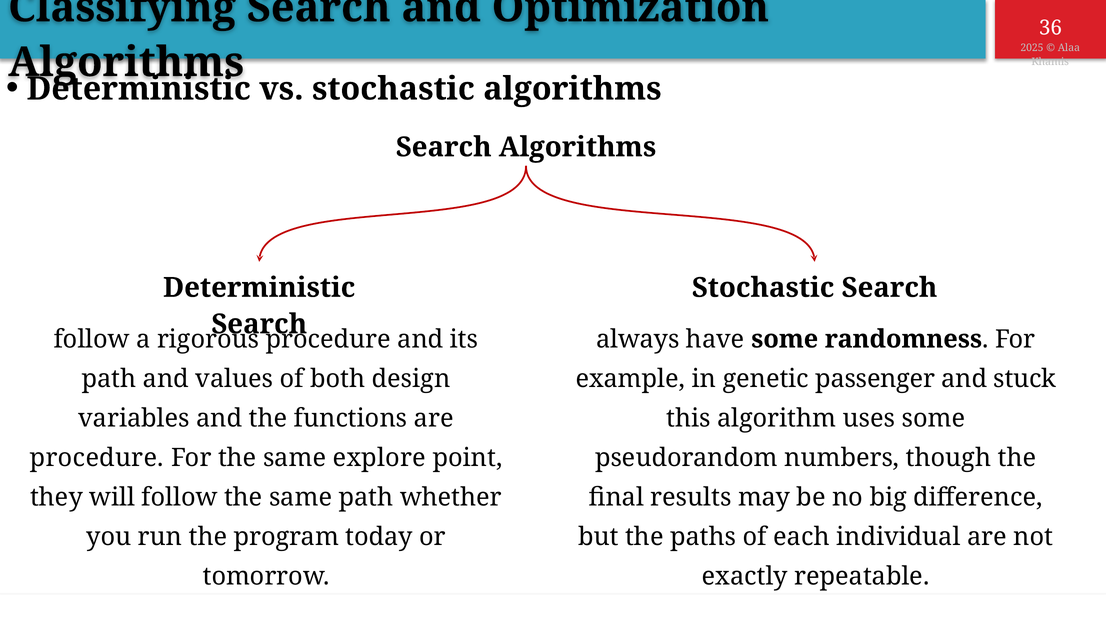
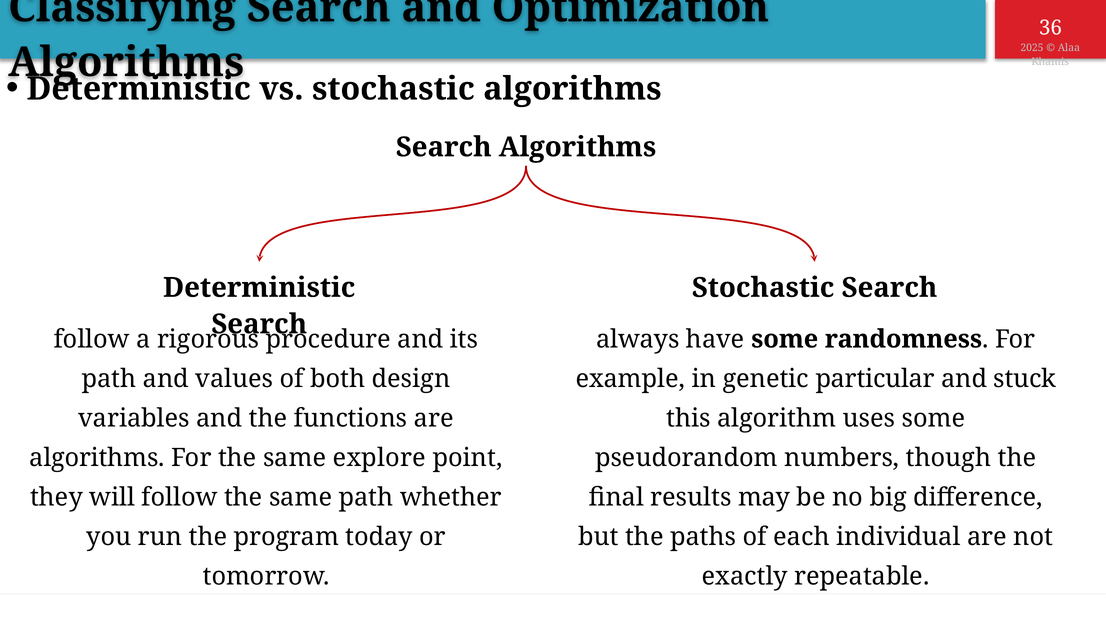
passenger: passenger -> particular (875, 379)
procedure: procedure -> algorithms (97, 458)
